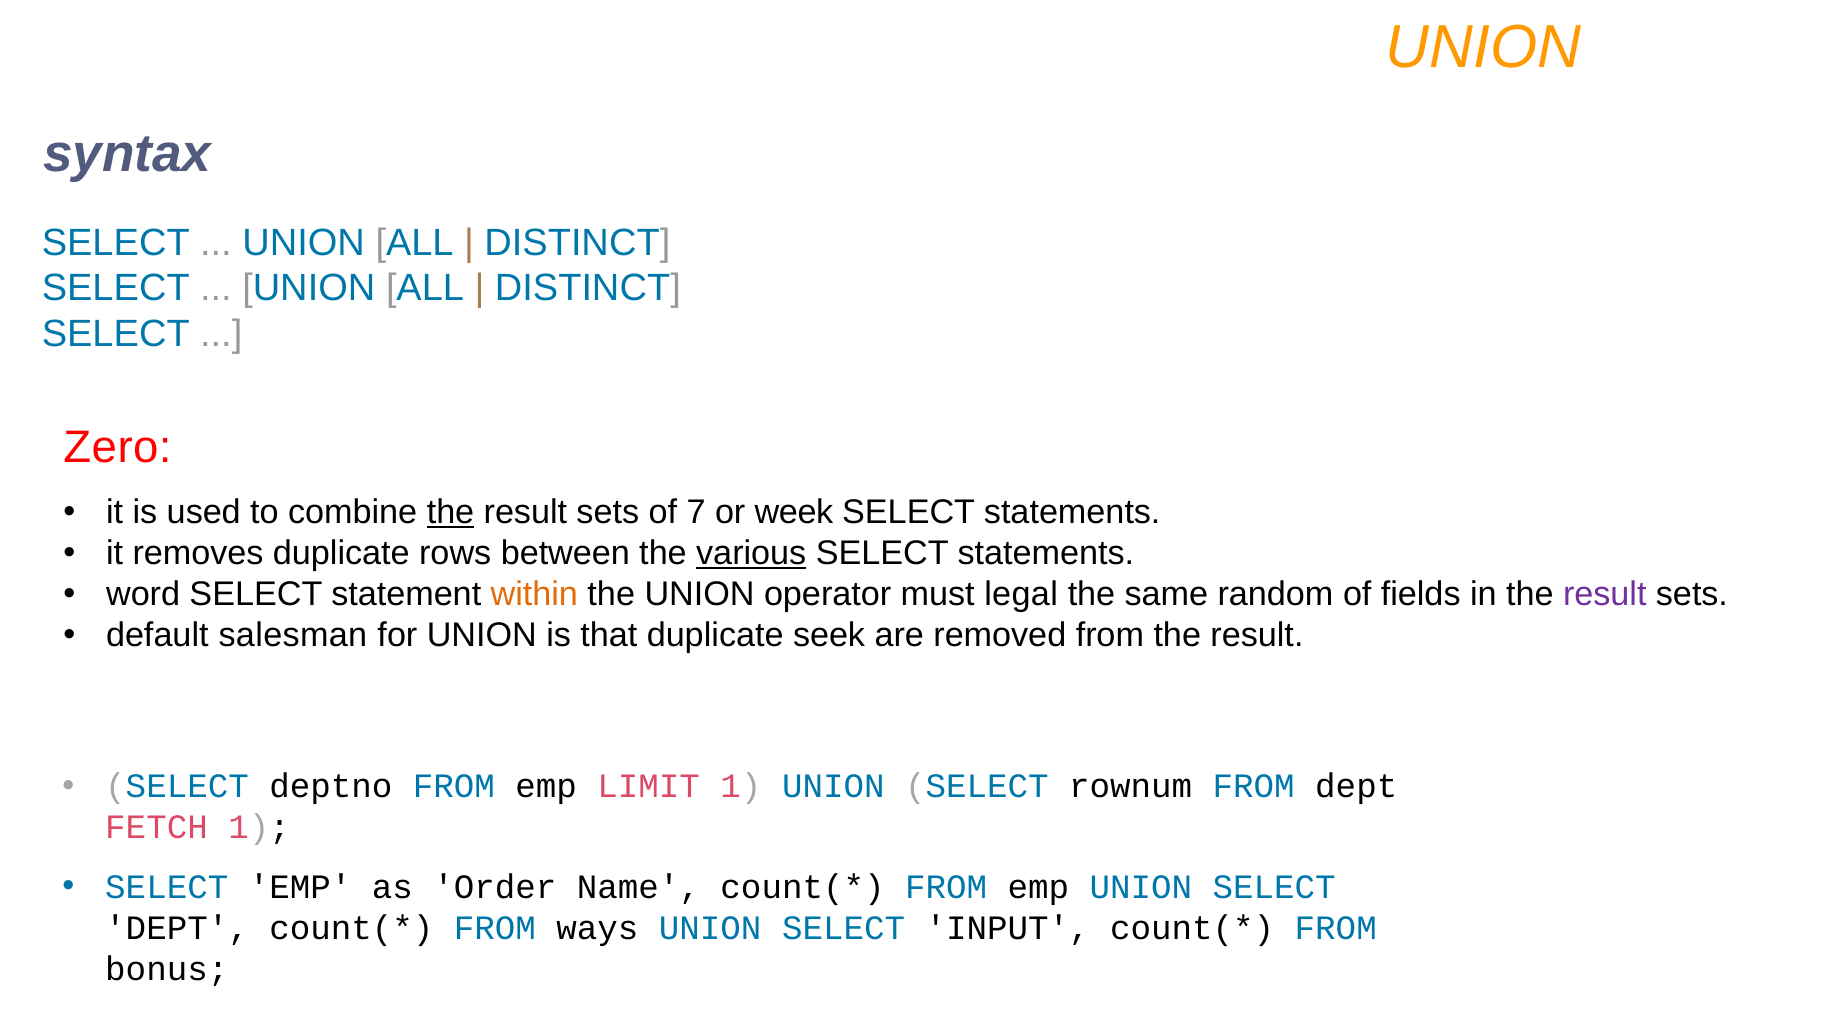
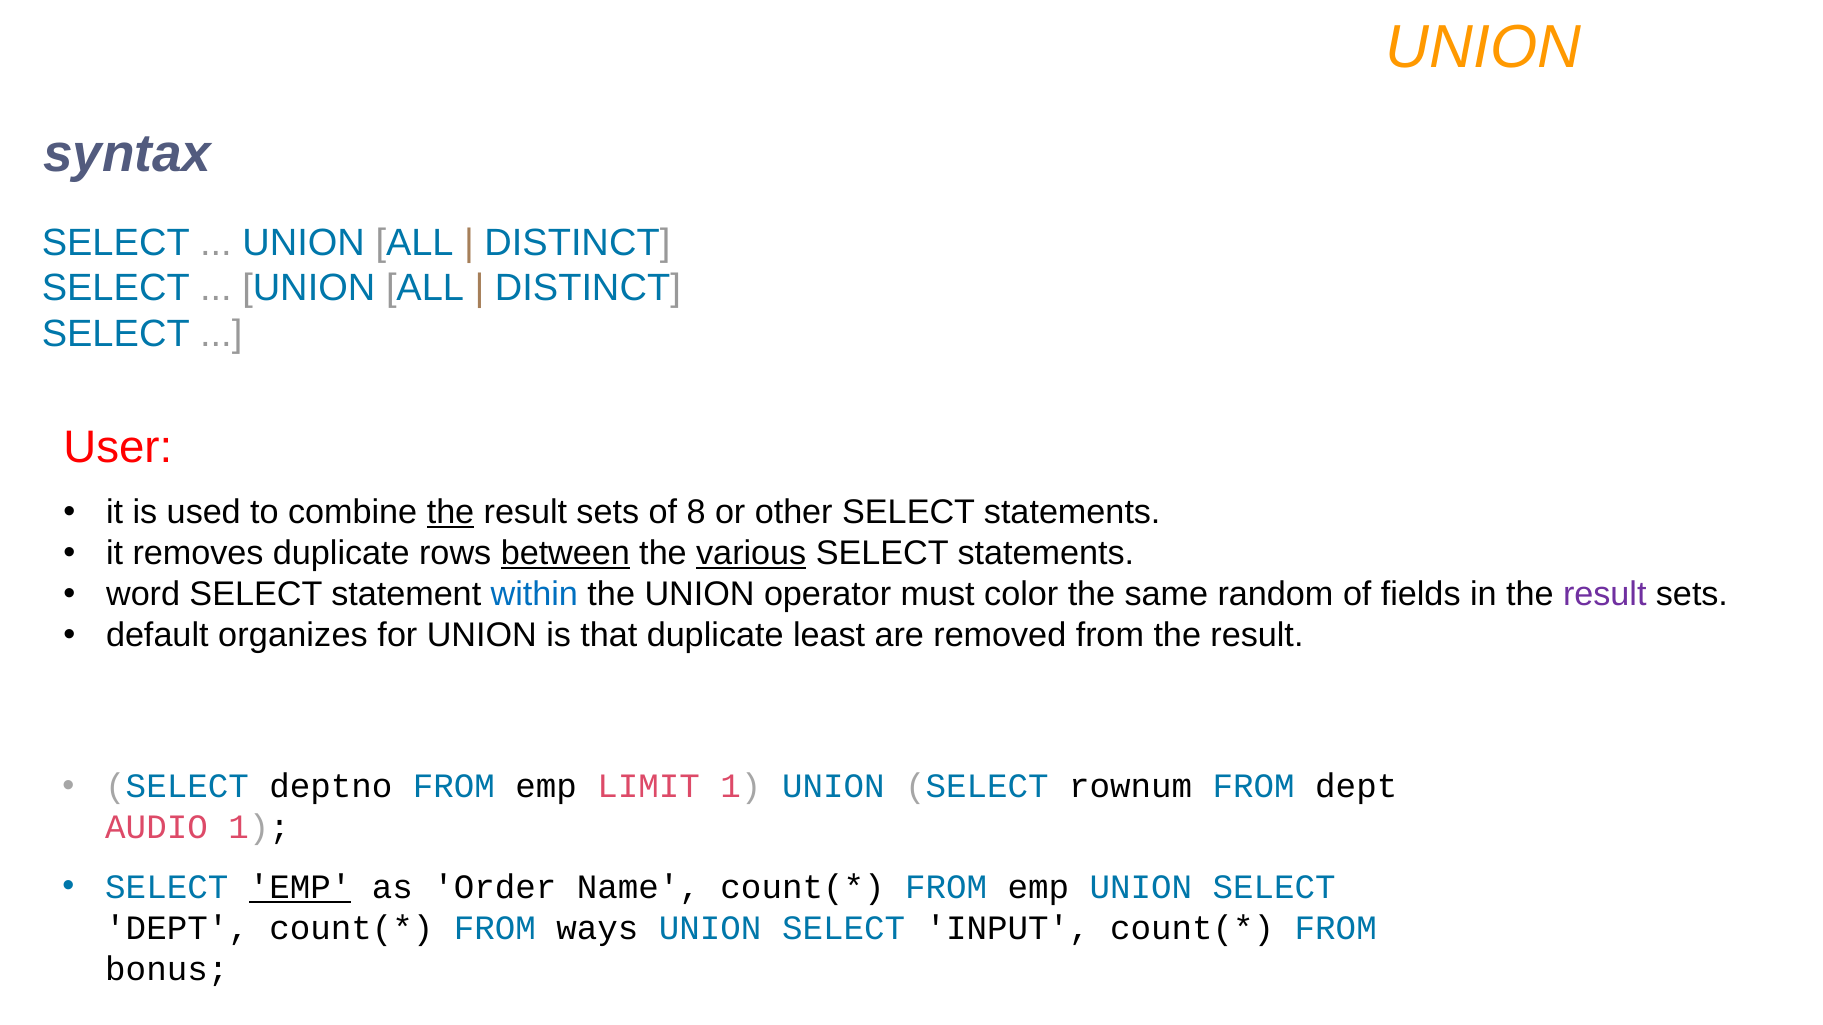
Zero: Zero -> User (118, 448)
7: 7 -> 8 (696, 513)
week: week -> other (794, 513)
between underline: none -> present (565, 554)
within colour: orange -> blue (534, 595)
legal: legal -> color (1021, 595)
salesman: salesman -> organizes (293, 636)
seek: seek -> least (829, 636)
FETCH: FETCH -> AUDIO (157, 828)
EMP underline: none -> present (300, 887)
